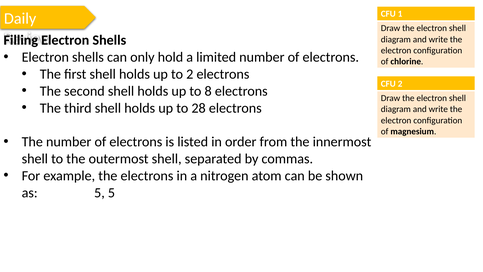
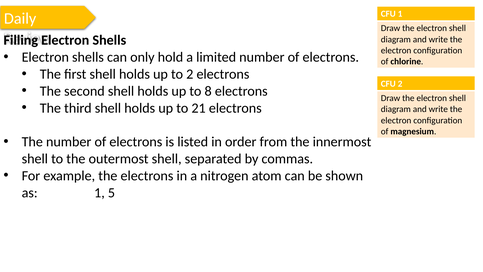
28: 28 -> 21 (199, 108)
as 5: 5 -> 1 (99, 192)
